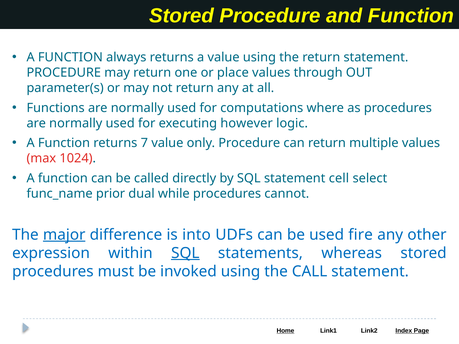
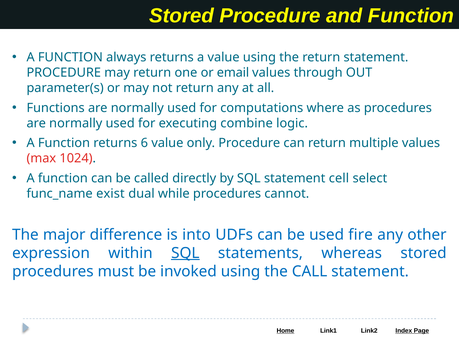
place: place -> email (233, 73)
however: however -> combine (247, 123)
7: 7 -> 6 (144, 143)
prior: prior -> exist (110, 194)
major underline: present -> none (64, 235)
